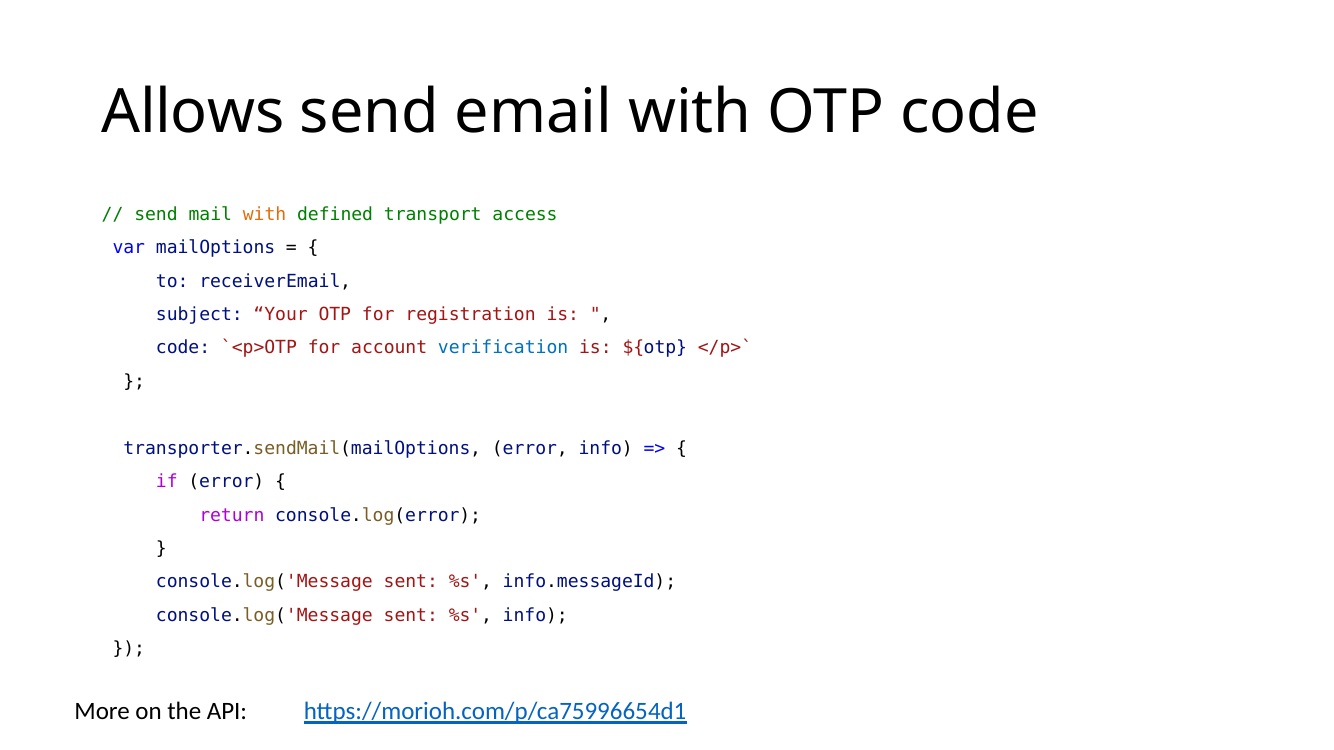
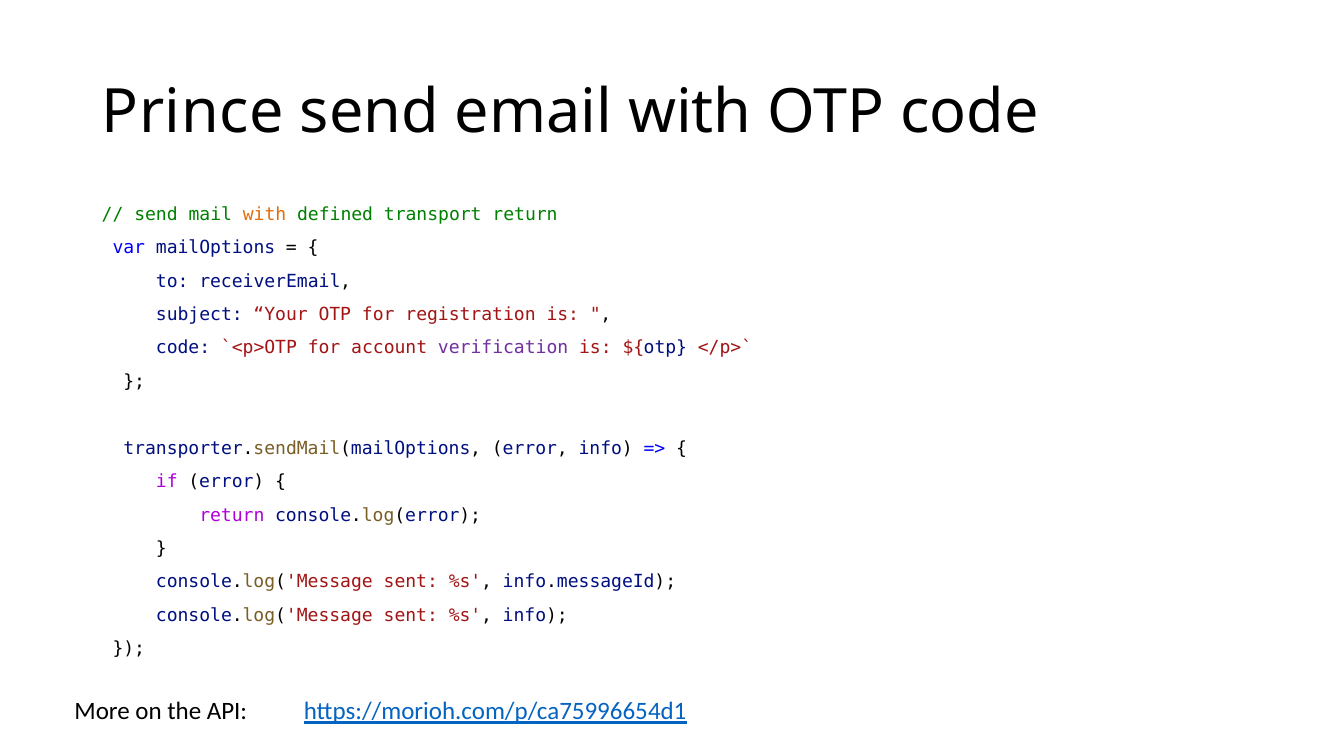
Allows: Allows -> Prince (193, 112)
transport access: access -> return (525, 214)
verification colour: blue -> purple (503, 348)
